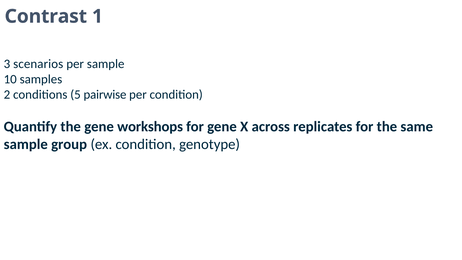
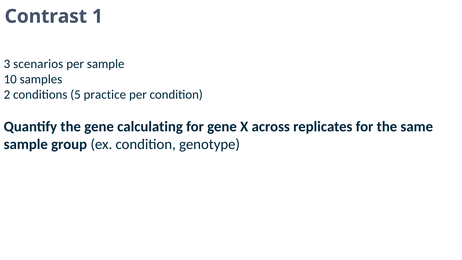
pairwise: pairwise -> practice (105, 95)
workshops: workshops -> calculating (150, 127)
